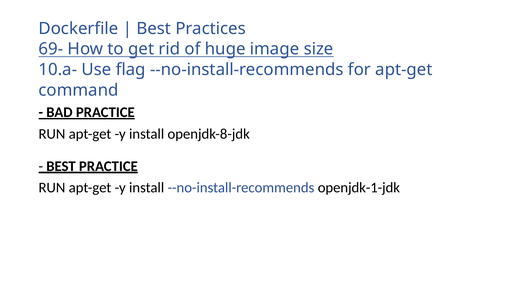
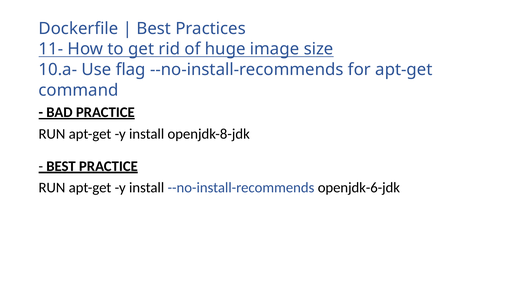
69-: 69- -> 11- (51, 49)
openjdk-1-jdk: openjdk-1-jdk -> openjdk-6-jdk (359, 188)
